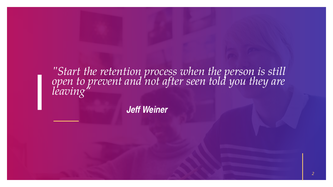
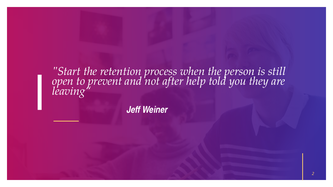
seen: seen -> help (196, 81)
